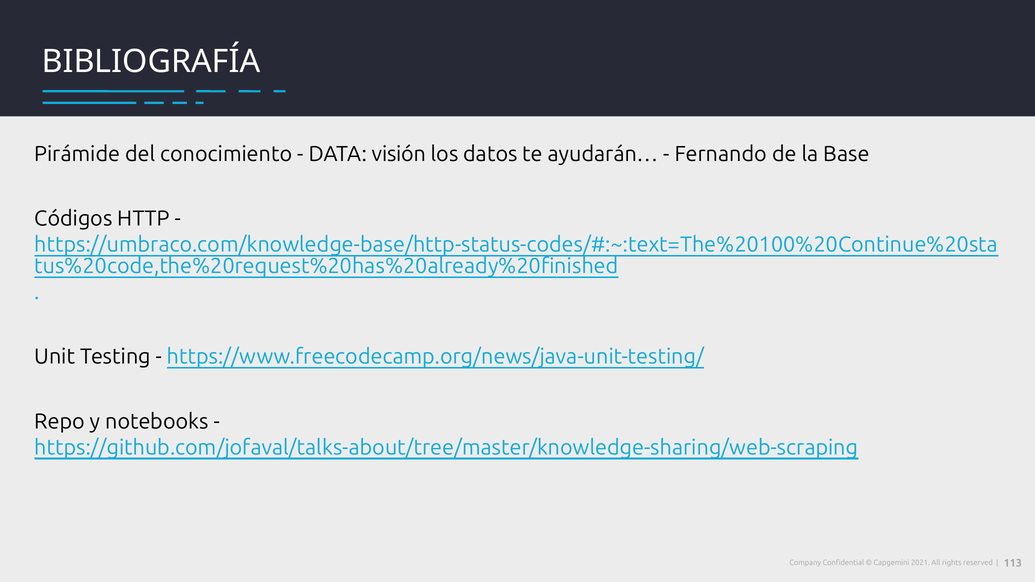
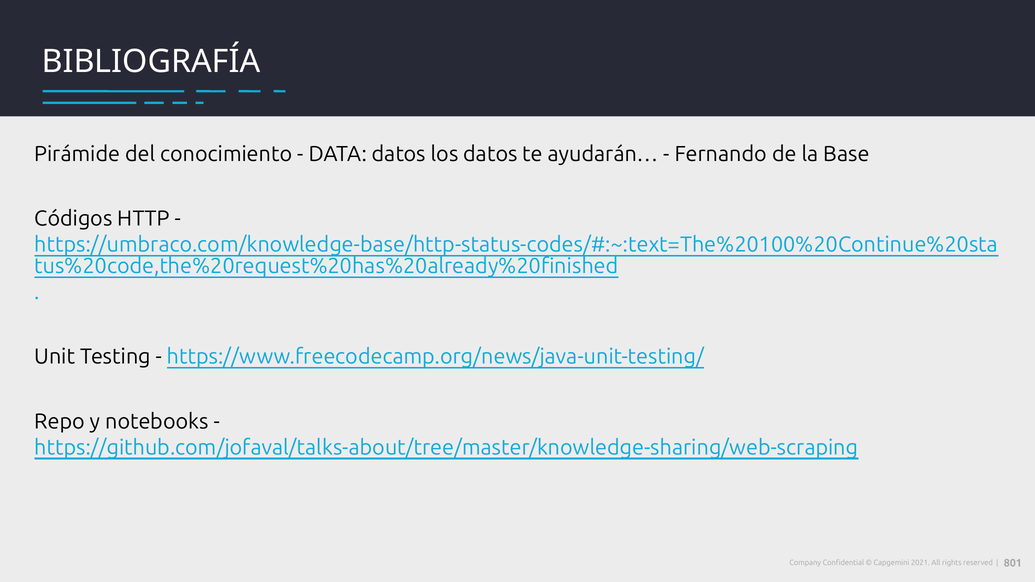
DATA visión: visión -> datos (399, 154)
113: 113 -> 801 (1013, 563)
